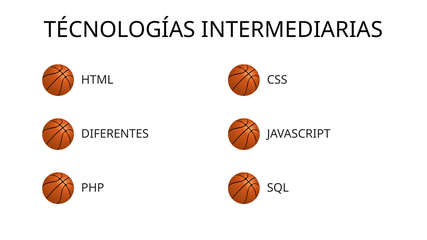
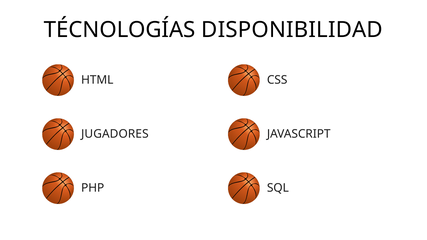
INTERMEDIARIAS: INTERMEDIARIAS -> DISPONIBILIDAD (292, 30)
DIFERENTES: DIFERENTES -> JUGADORES (115, 134)
